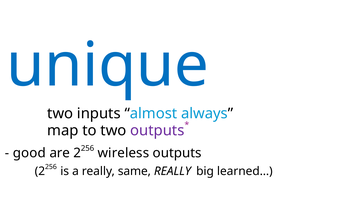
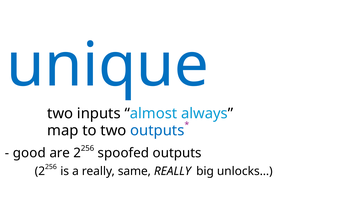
outputs colour: purple -> blue (157, 131)
wireless: wireless -> spoofed (123, 153)
learned…: learned… -> unlocks… (245, 171)
